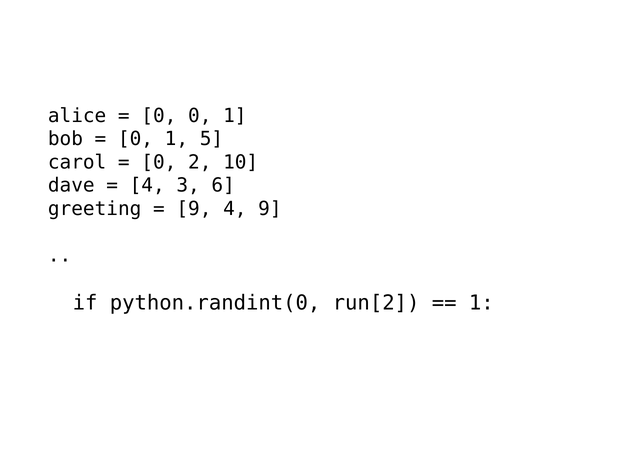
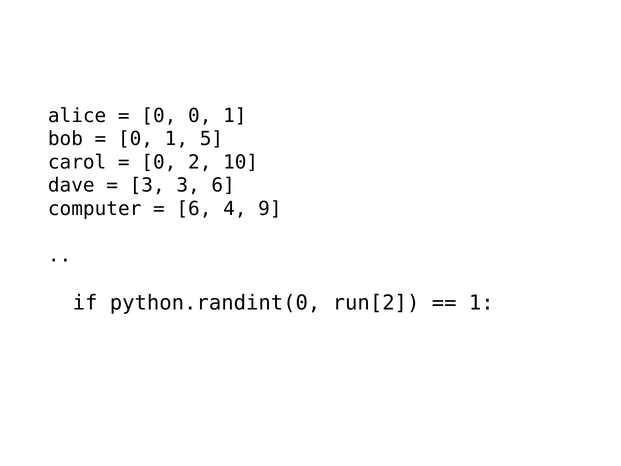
4: 4 -> 3 (147, 185)
greeting: greeting -> computer (95, 209)
9: 9 -> 6 (194, 209)
